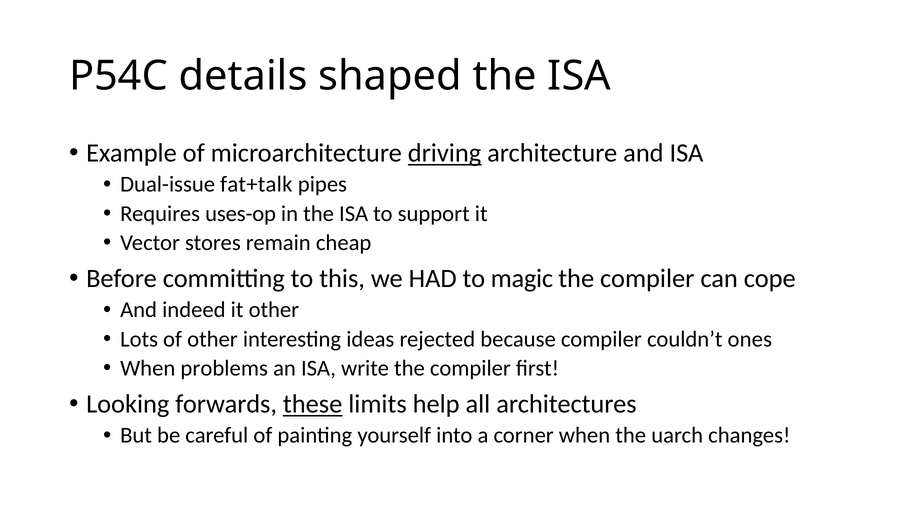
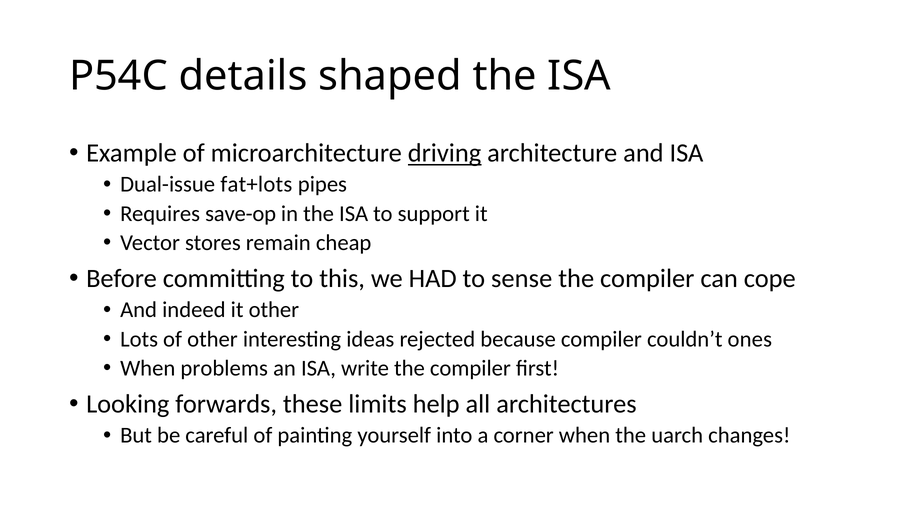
fat+talk: fat+talk -> fat+lots (256, 185)
uses-op: uses-op -> save-op (241, 214)
magic: magic -> sense (522, 279)
these underline: present -> none (313, 404)
